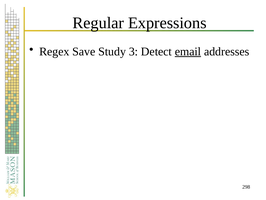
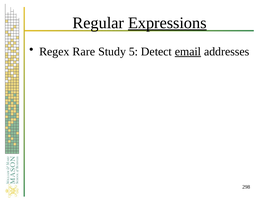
Expressions underline: none -> present (167, 23)
Save: Save -> Rare (84, 51)
3: 3 -> 5 (133, 51)
